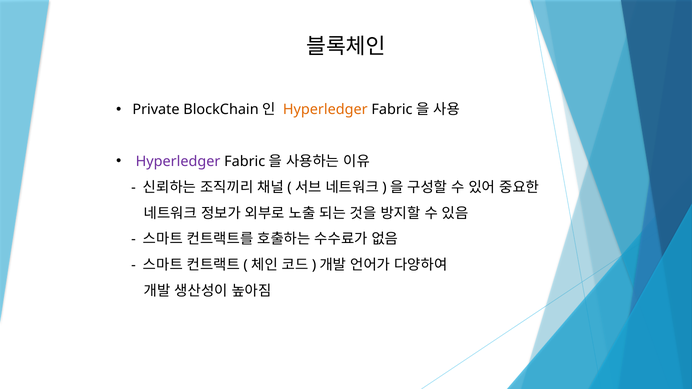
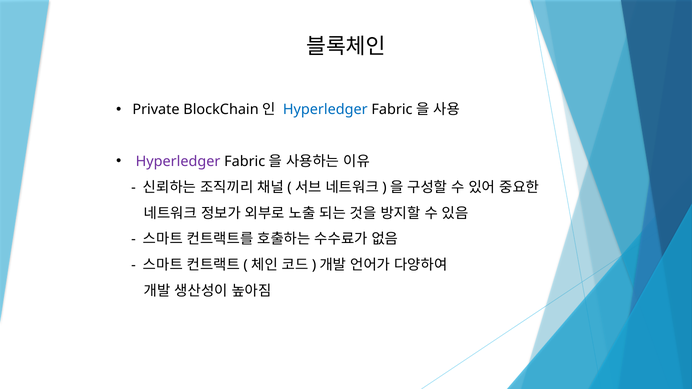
Hyperledger colour: orange -> blue (325, 110)
